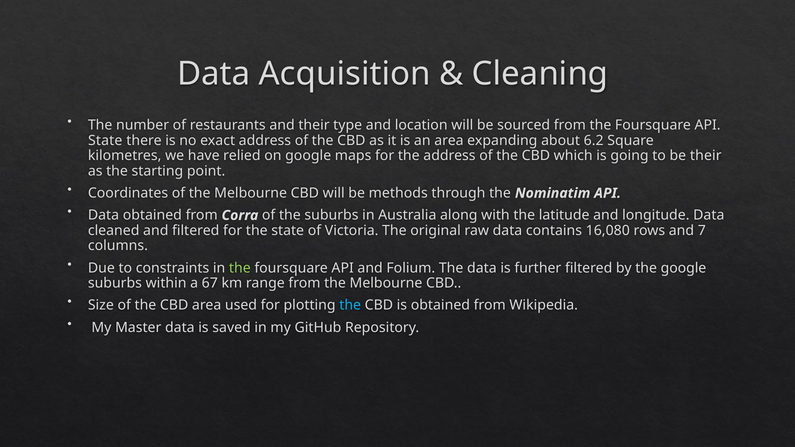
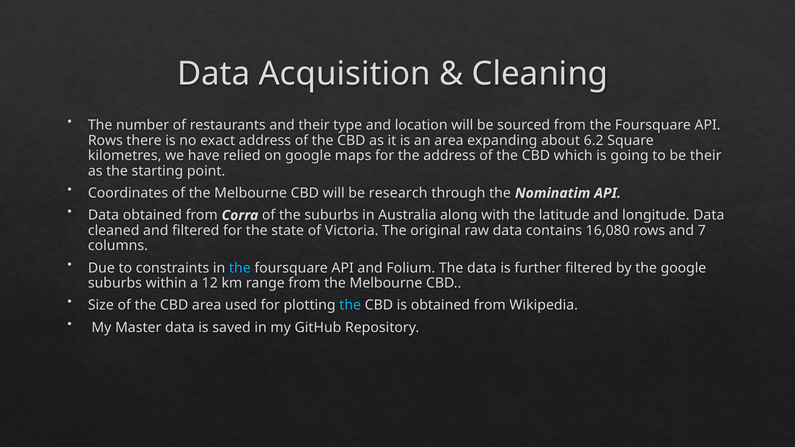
State: State -> Rows (105, 141)
methods: methods -> research (398, 193)
the colour: light green -> light blue (240, 268)
67: 67 -> 12 (210, 283)
